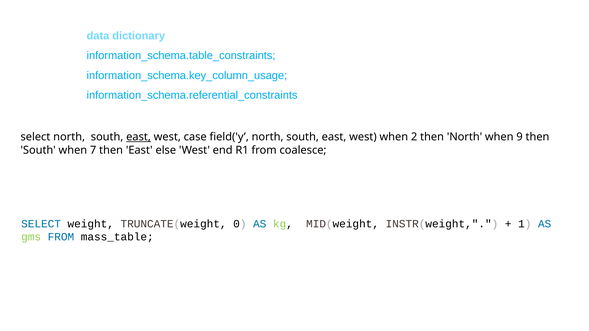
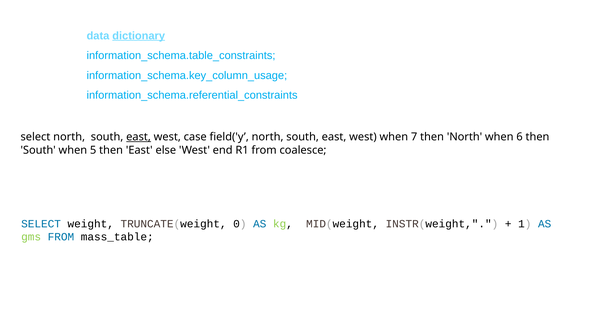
dictionary underline: none -> present (139, 36)
2: 2 -> 7 (414, 137)
9: 9 -> 6 (520, 137)
7: 7 -> 5 (93, 150)
